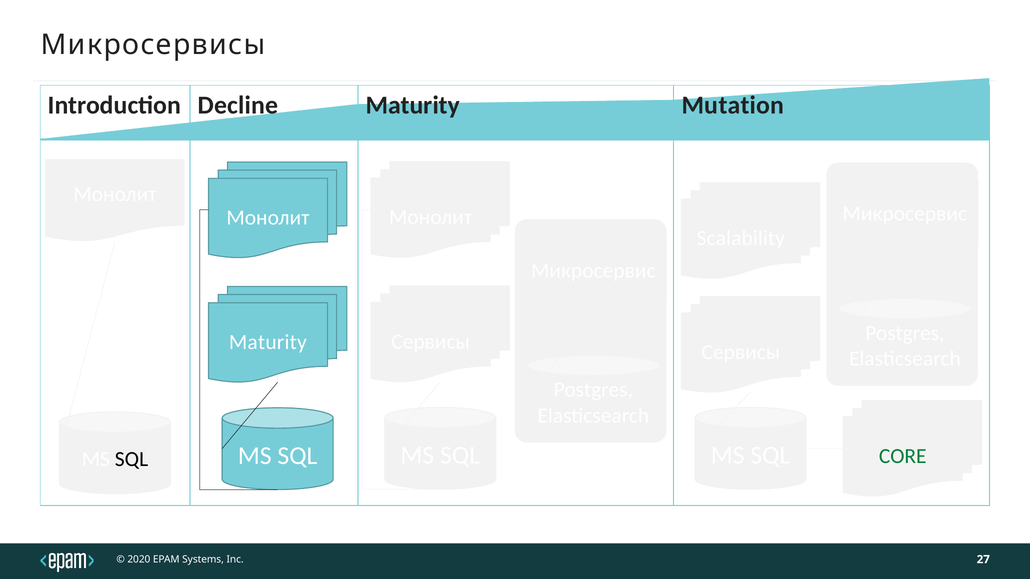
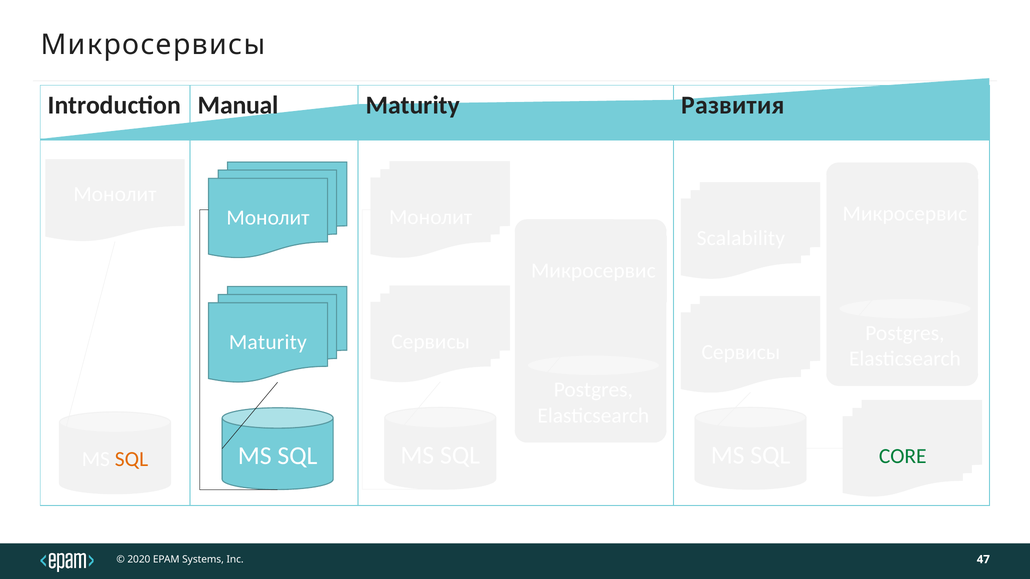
Decline: Decline -> Manual (238, 105)
Mutation: Mutation -> Развития (733, 105)
SQL colour: black -> orange (132, 460)
27: 27 -> 47 (983, 560)
